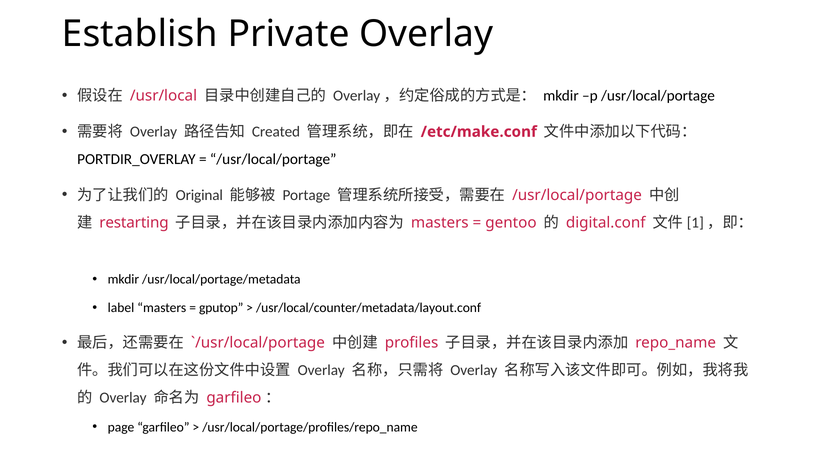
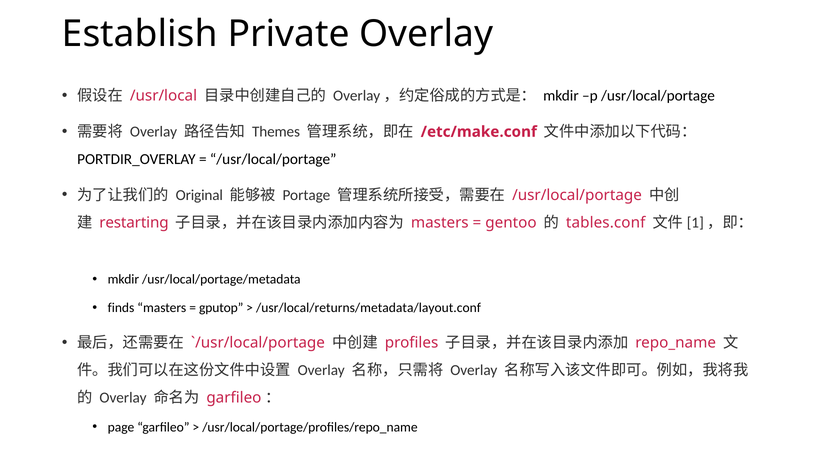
Created: Created -> Themes (276, 132)
digital.conf: digital.conf -> tables.conf (606, 223)
label: label -> finds (121, 308)
/usr/local/counter/metadata/layout.conf: /usr/local/counter/metadata/layout.conf -> /usr/local/returns/metadata/layout.conf (368, 308)
